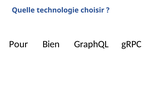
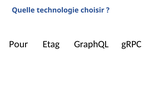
Bien: Bien -> Etag (51, 44)
